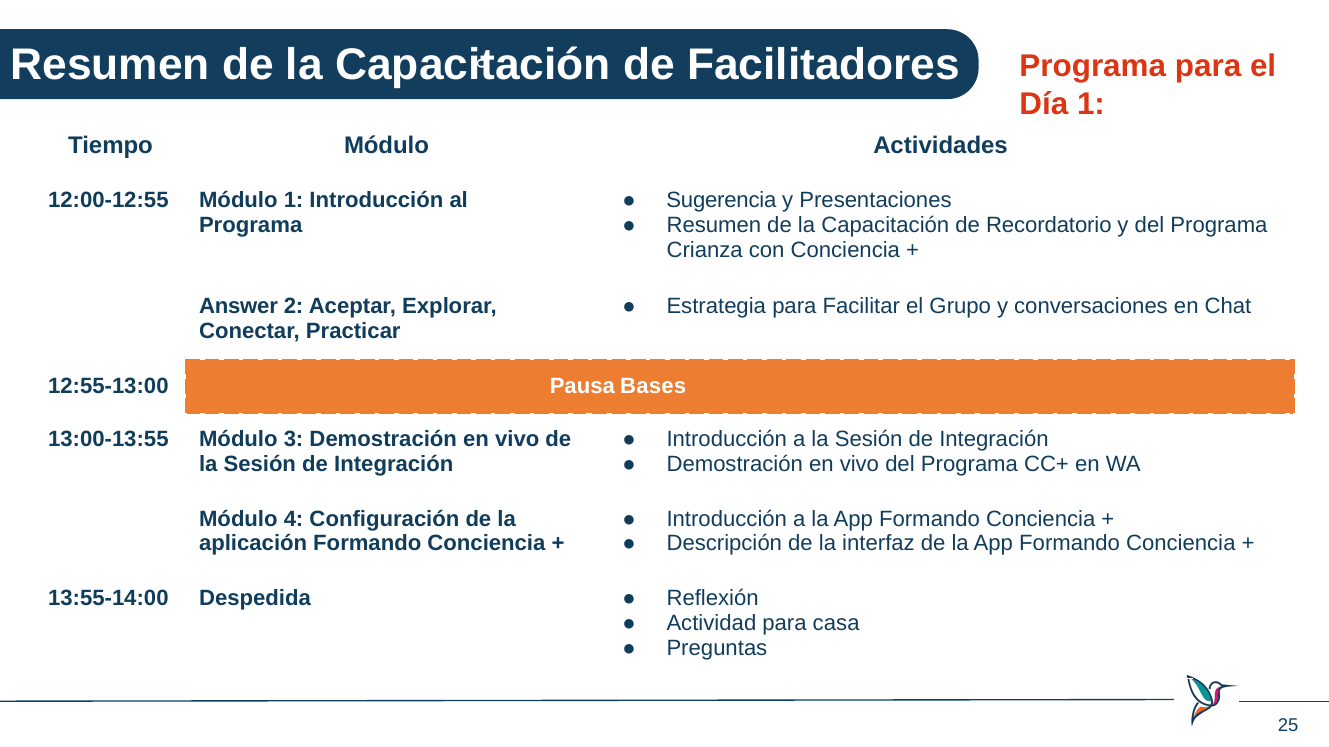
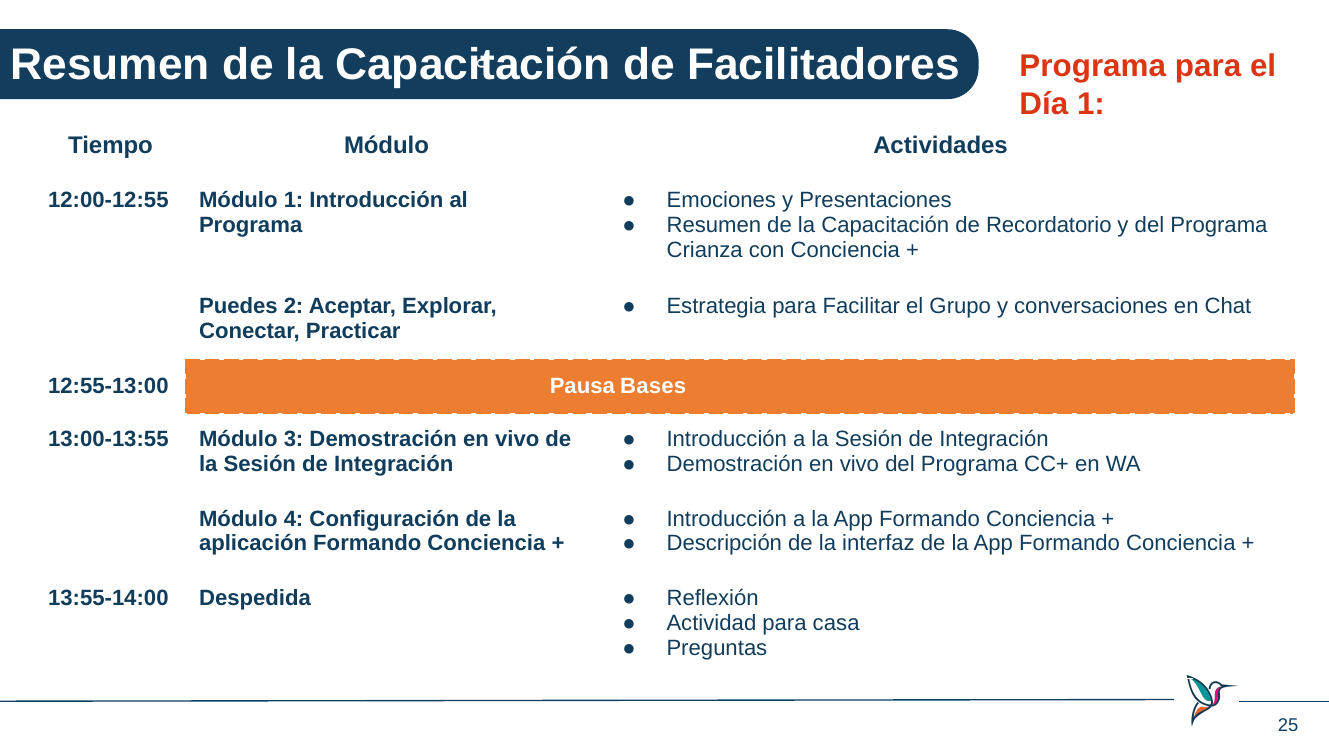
Sugerencia: Sugerencia -> Emociones (721, 200)
Answer: Answer -> Puedes (238, 307)
